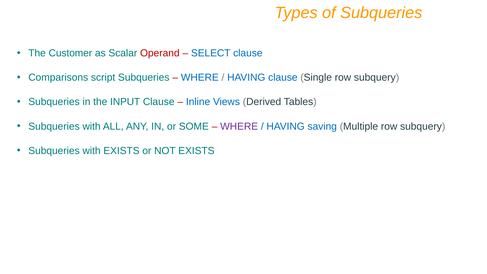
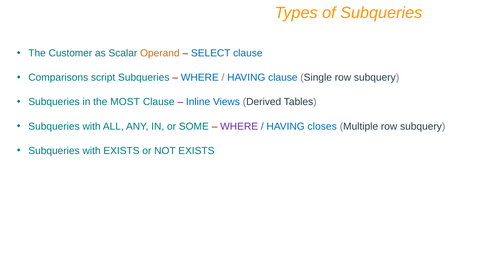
Operand colour: red -> orange (160, 53)
INPUT: INPUT -> MOST (125, 102)
saving: saving -> closes (322, 126)
